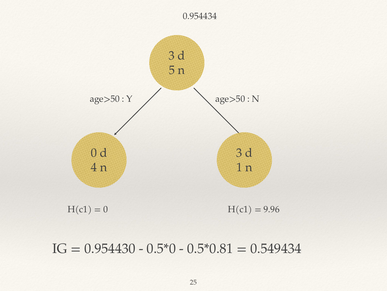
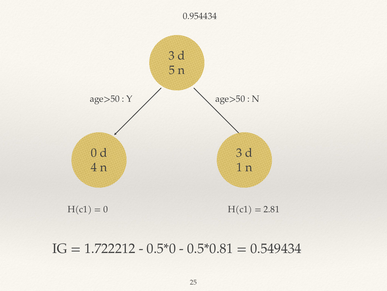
9.96: 9.96 -> 2.81 (272, 209)
0.954430: 0.954430 -> 1.722212 (110, 248)
